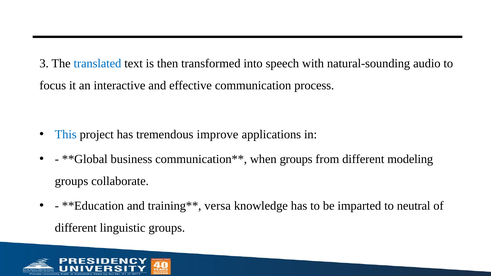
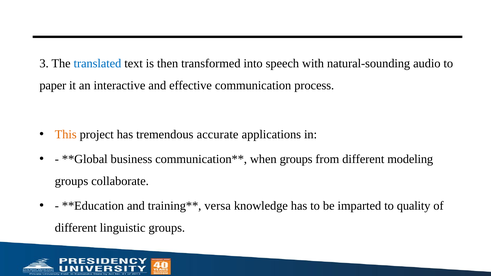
focus: focus -> paper (53, 86)
This colour: blue -> orange (66, 135)
improve: improve -> accurate (218, 135)
neutral: neutral -> quality (414, 206)
